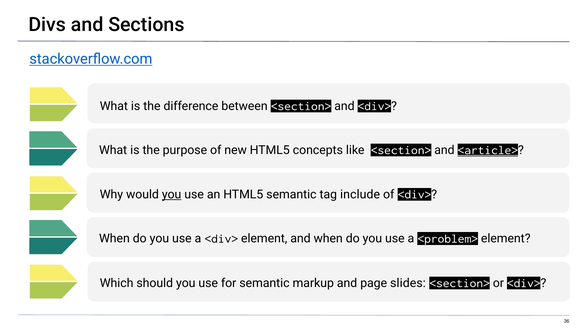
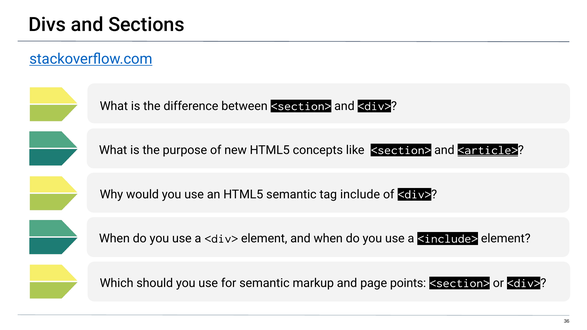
you underline: present -> none (172, 194)
<problem>: <problem> -> <include> (448, 239)
slides: slides -> points (408, 283)
